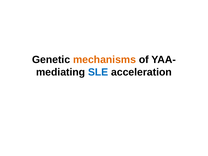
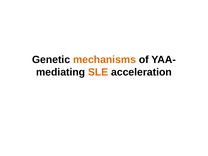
SLE colour: blue -> orange (98, 72)
